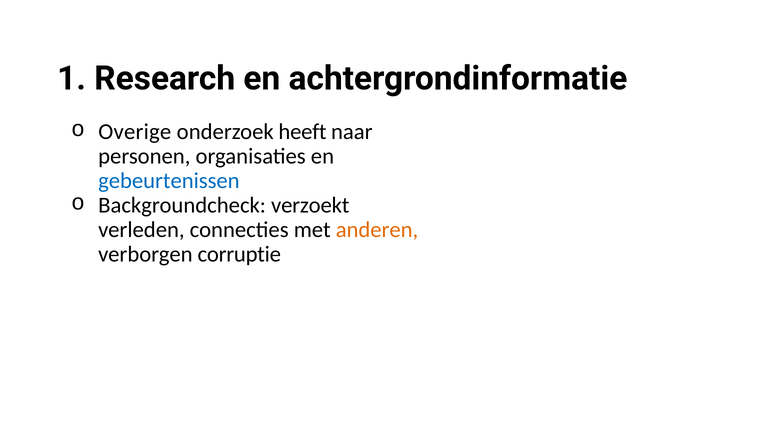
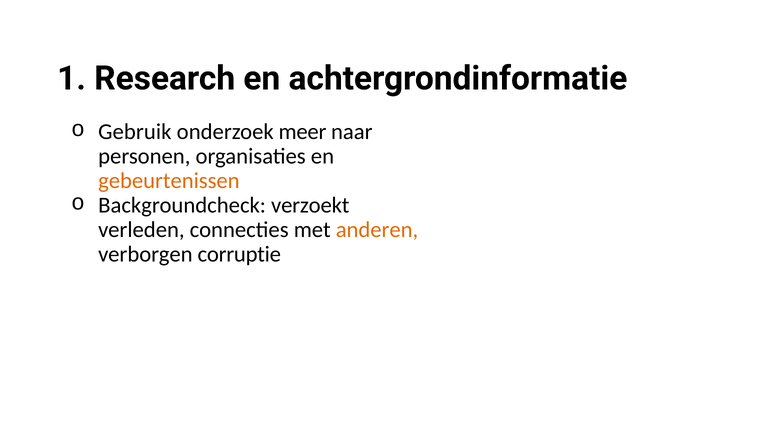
Overige: Overige -> Gebruik (135, 132)
heeft: heeft -> meer (302, 132)
gebeurtenissen colour: blue -> orange (169, 181)
